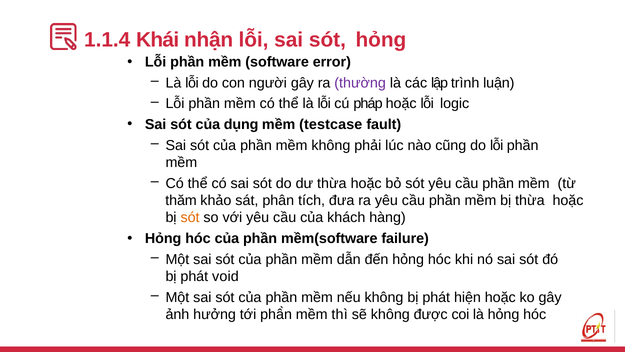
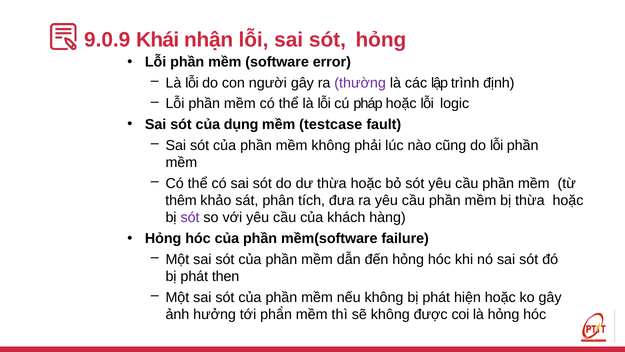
1.1.4: 1.1.4 -> 9.0.9 (107, 40)
luận: luận -> định (499, 83)
thăm: thăm -> thêm (181, 200)
sót colour: orange -> purple (190, 217)
void: void -> then (226, 276)
